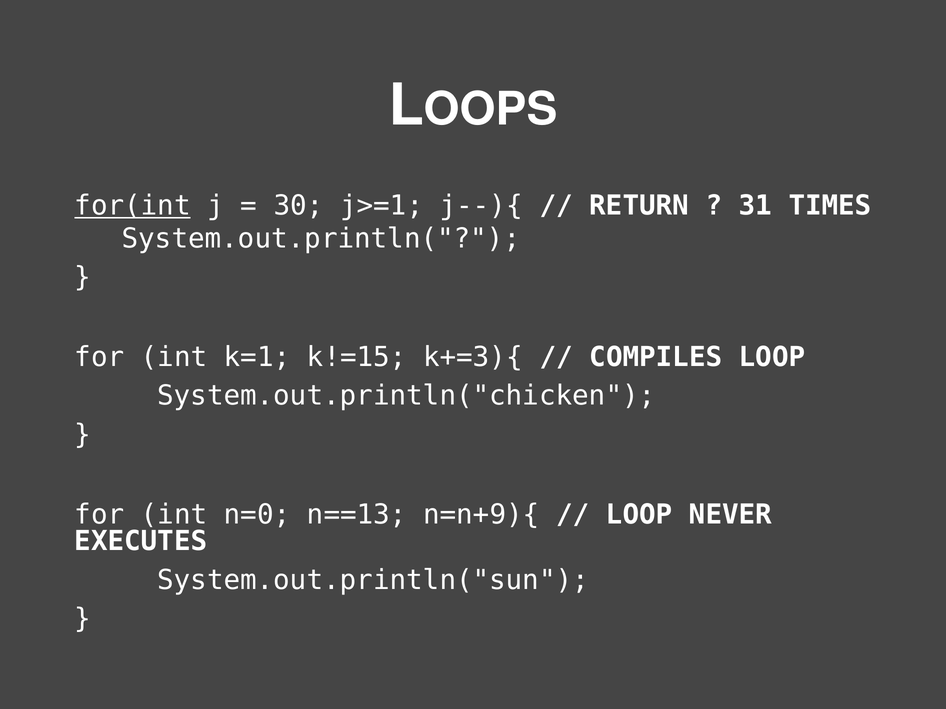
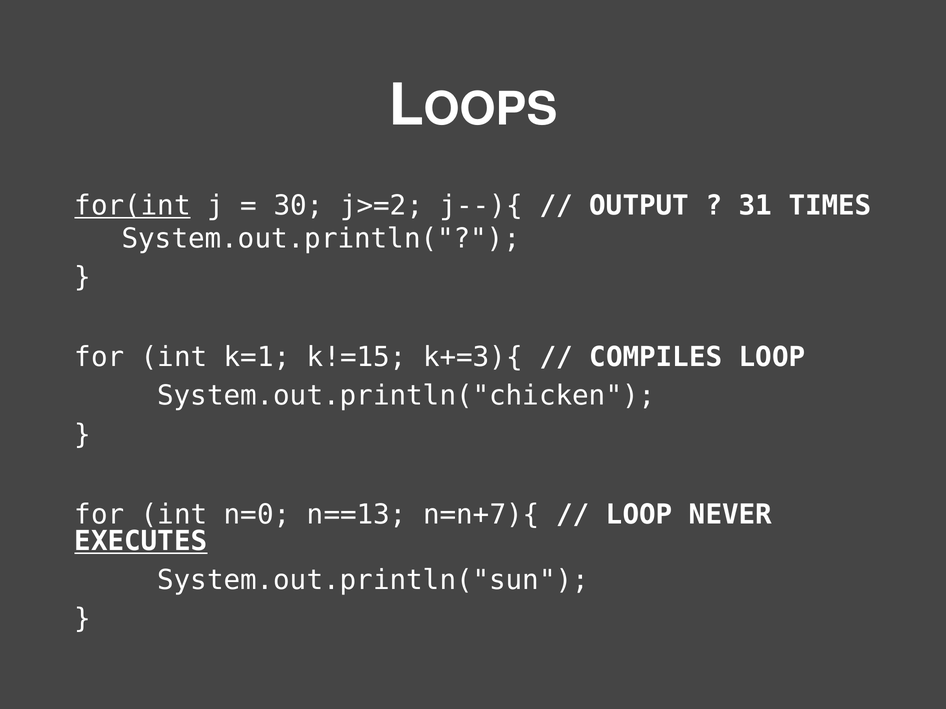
j>=1: j>=1 -> j>=2 (382, 206)
RETURN: RETURN -> OUTPUT (639, 206)
n=n+9){: n=n+9){ -> n=n+7){ (481, 515)
EXECUTES underline: none -> present (141, 542)
